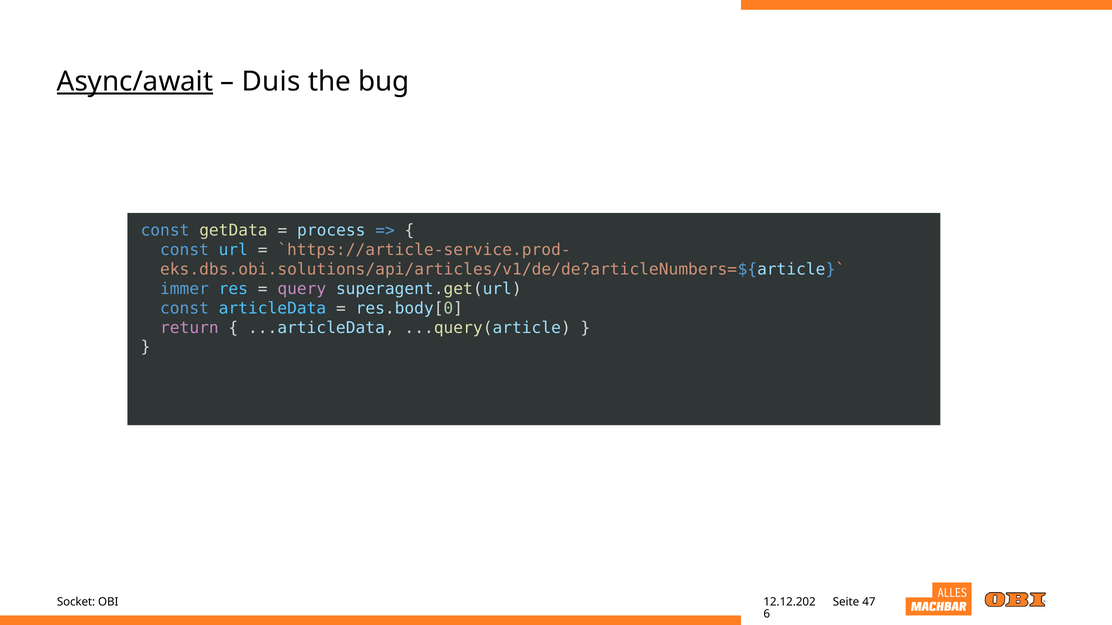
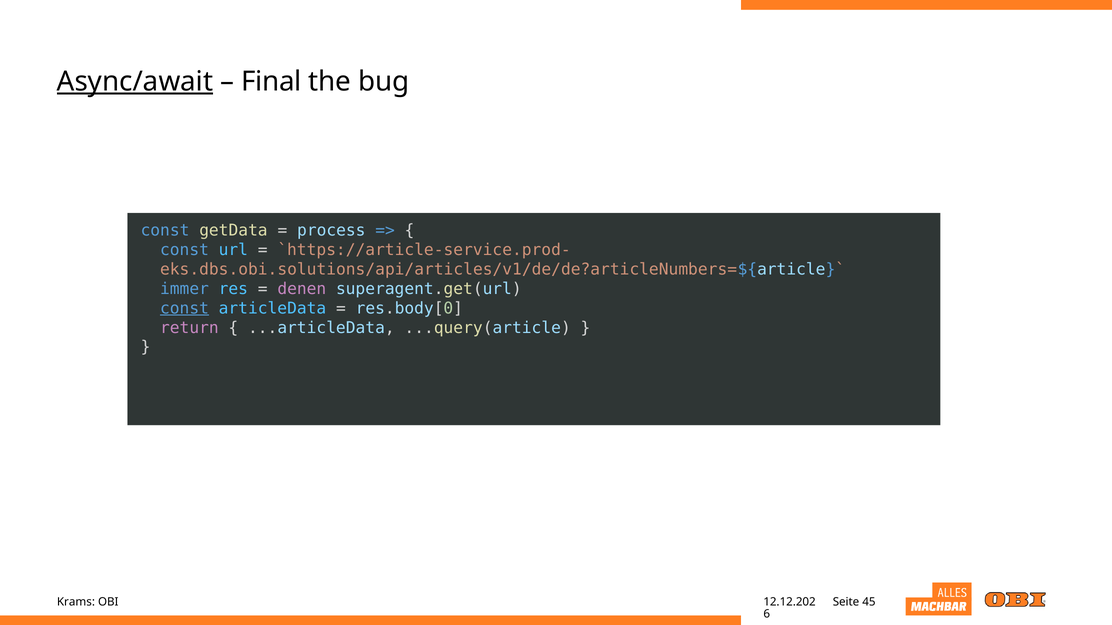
Duis: Duis -> Final (271, 82)
query: query -> denen (302, 289)
const underline: none -> present (185, 308)
Socket: Socket -> Krams (76, 603)
47: 47 -> 45 (869, 603)
